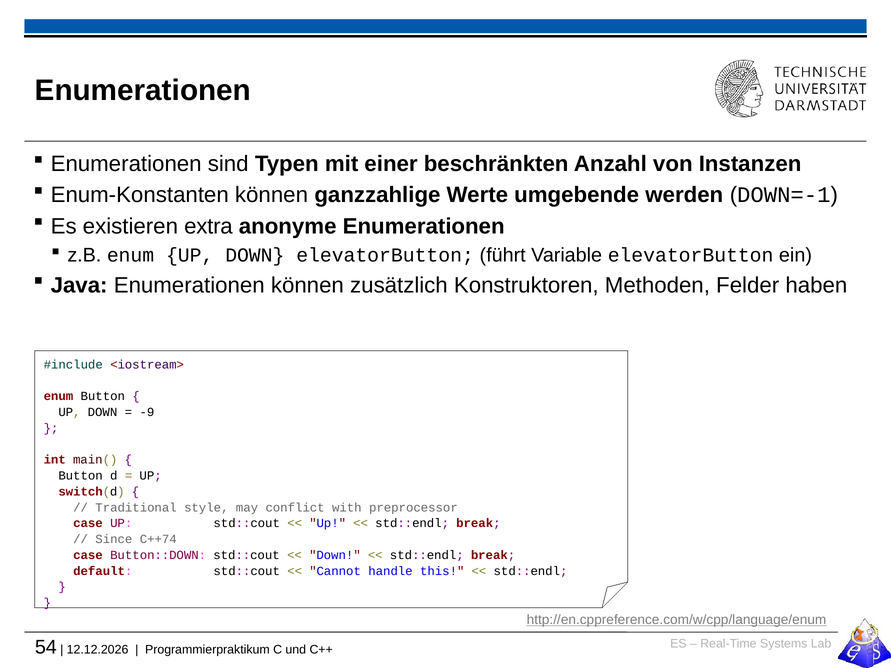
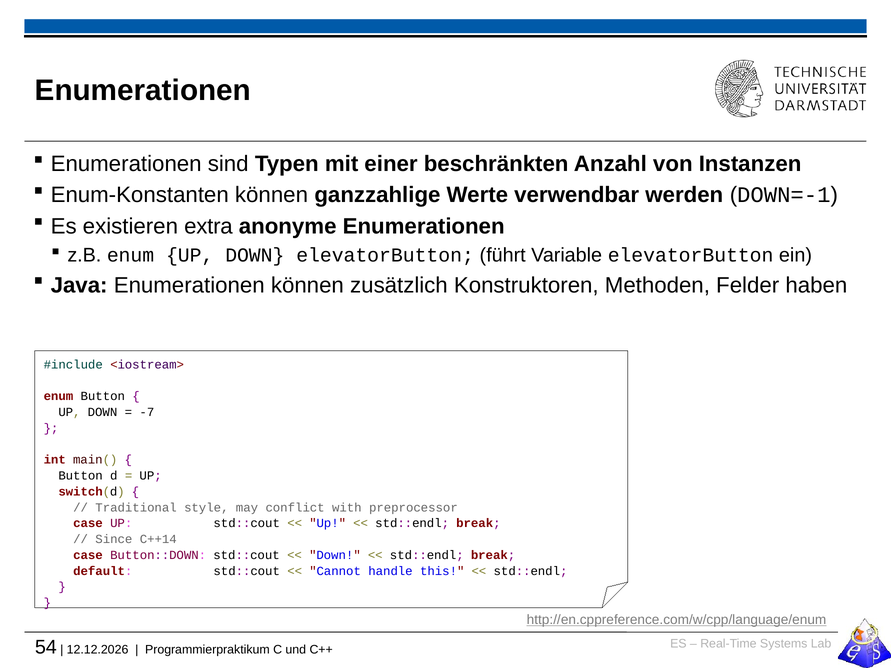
umgebende: umgebende -> verwendbar (577, 195)
-9: -9 -> -7 (147, 412)
C++74: C++74 -> C++14 (158, 539)
